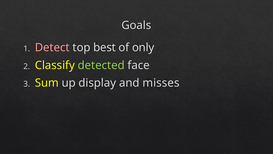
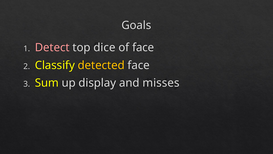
best: best -> dice (104, 47)
of only: only -> face (143, 47)
detected colour: light green -> yellow (101, 65)
